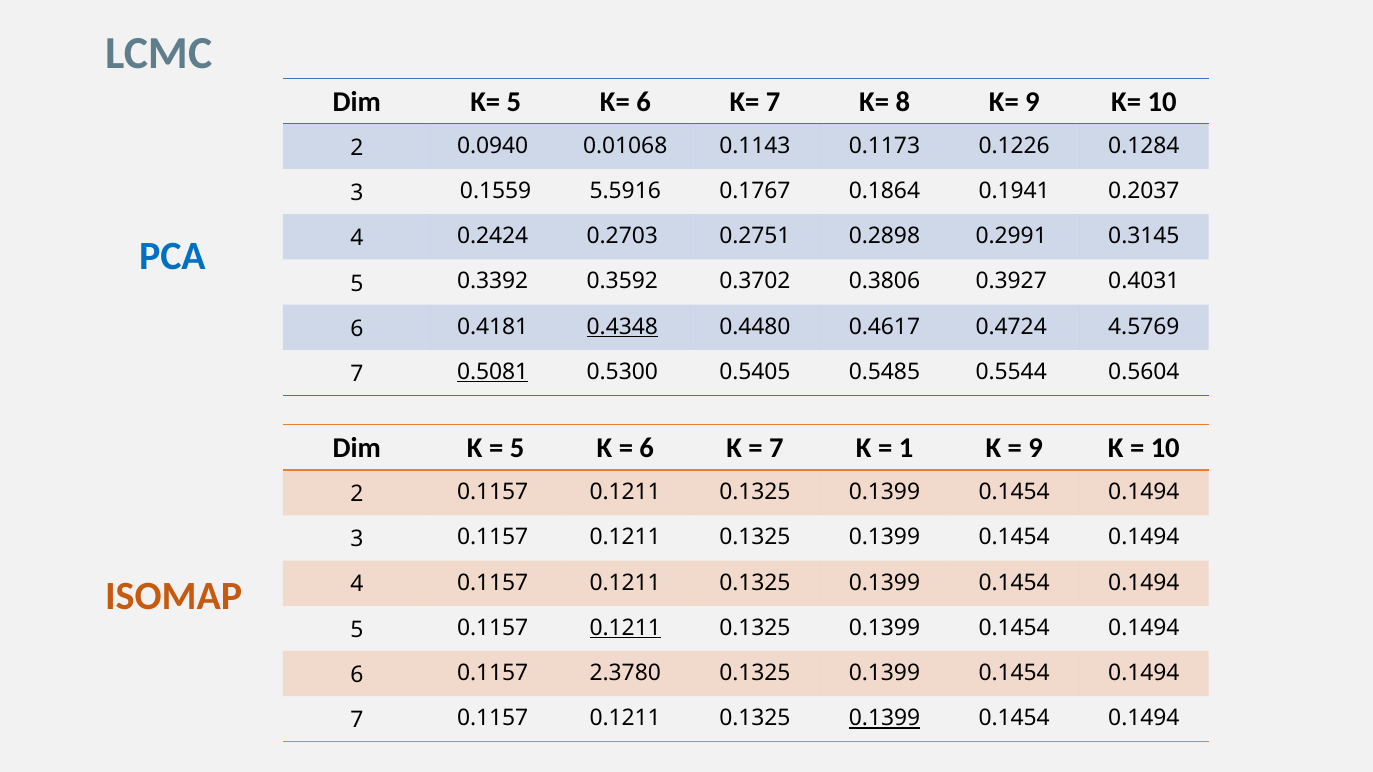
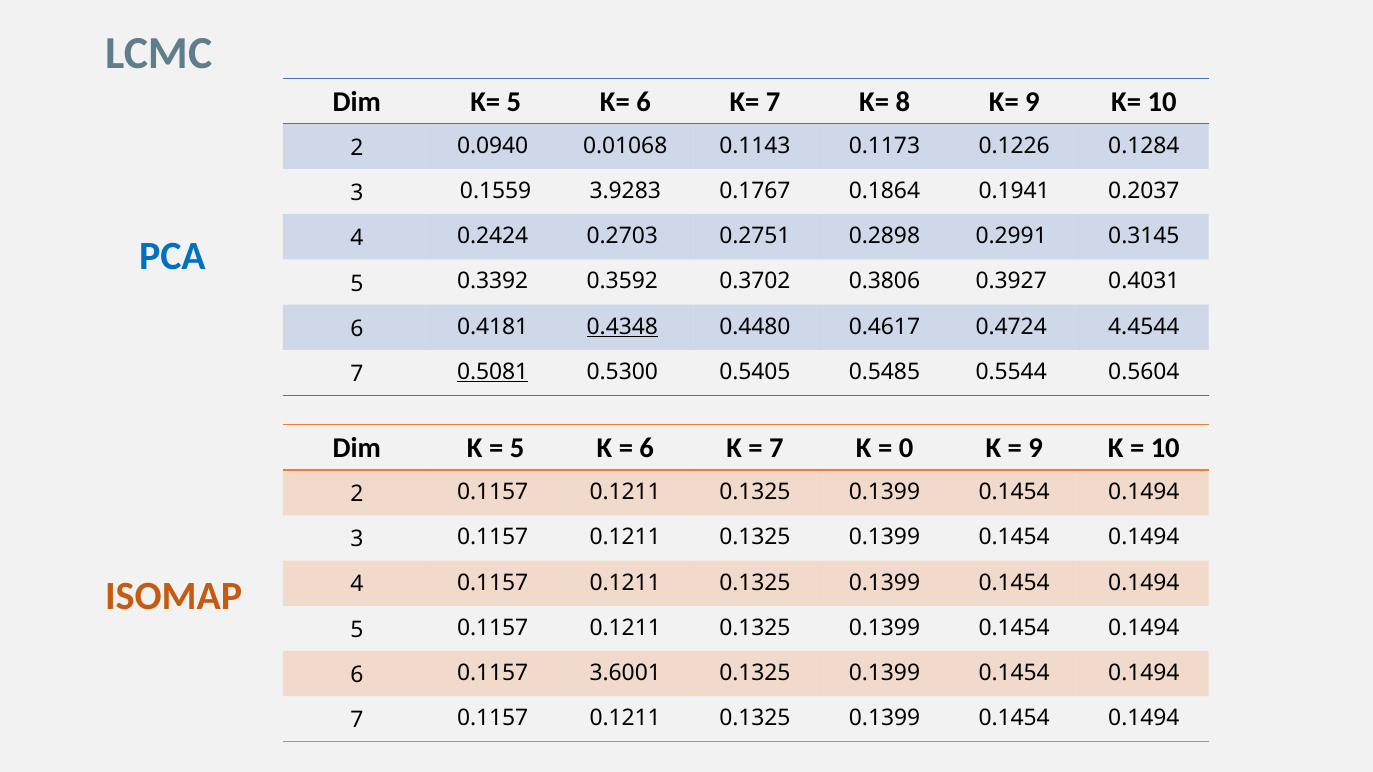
5.5916: 5.5916 -> 3.9283 (625, 191)
4.5769: 4.5769 -> 4.4544 (1144, 327)
1: 1 -> 0 (906, 449)
0.1211 underline: present -> none (625, 628)
2.3780: 2.3780 -> 3.6001 (625, 673)
0.1399 underline: present -> none (885, 718)
